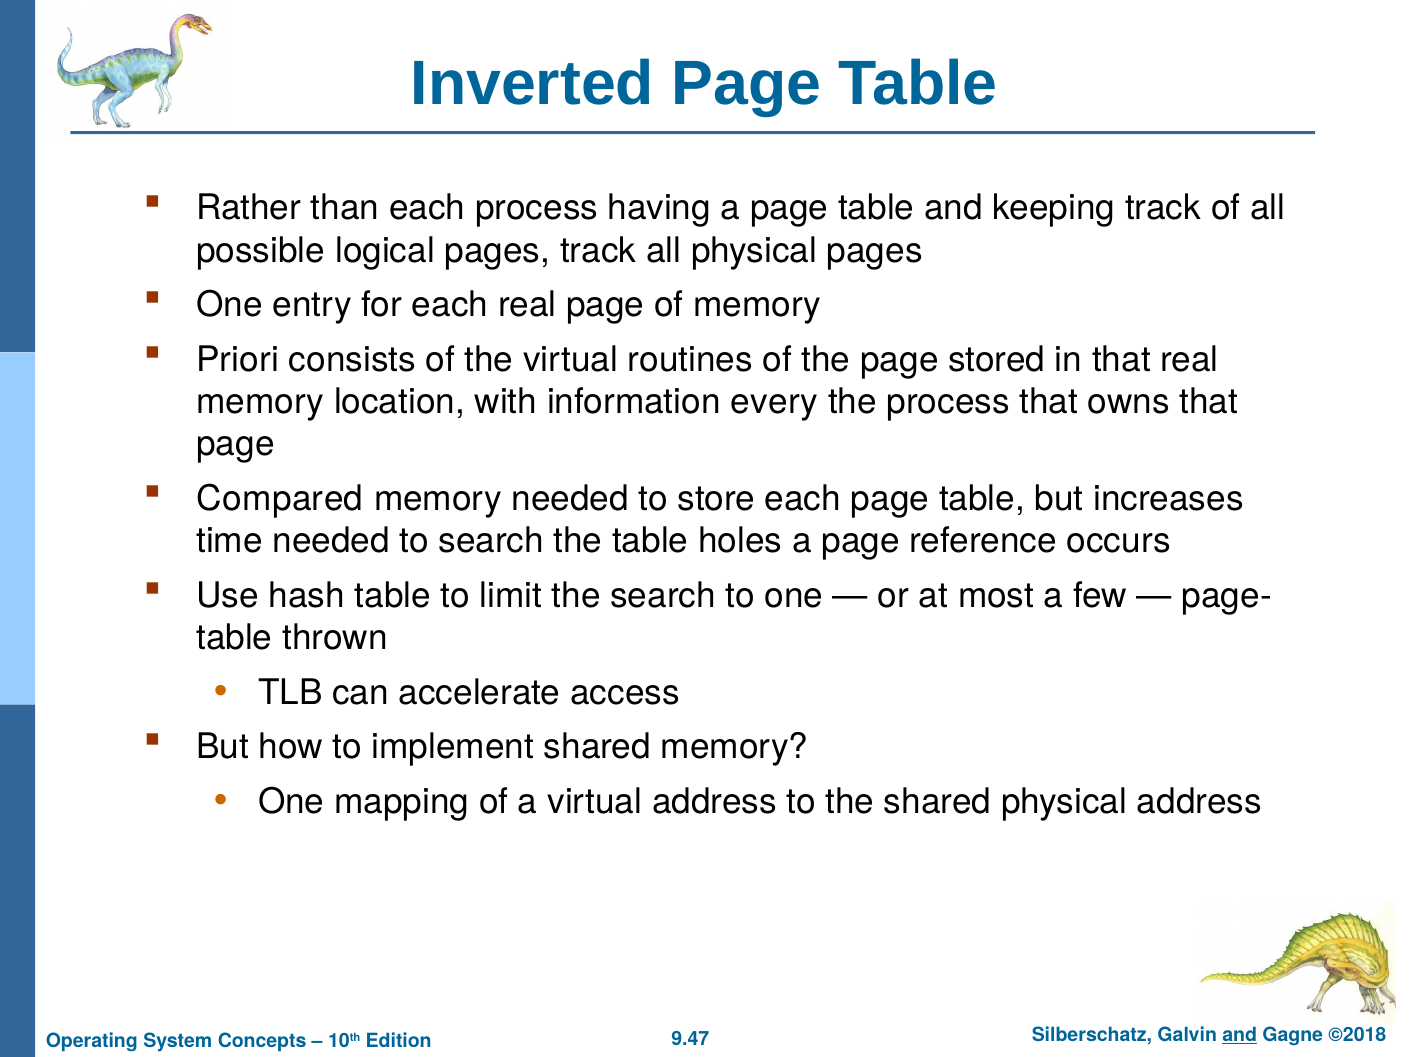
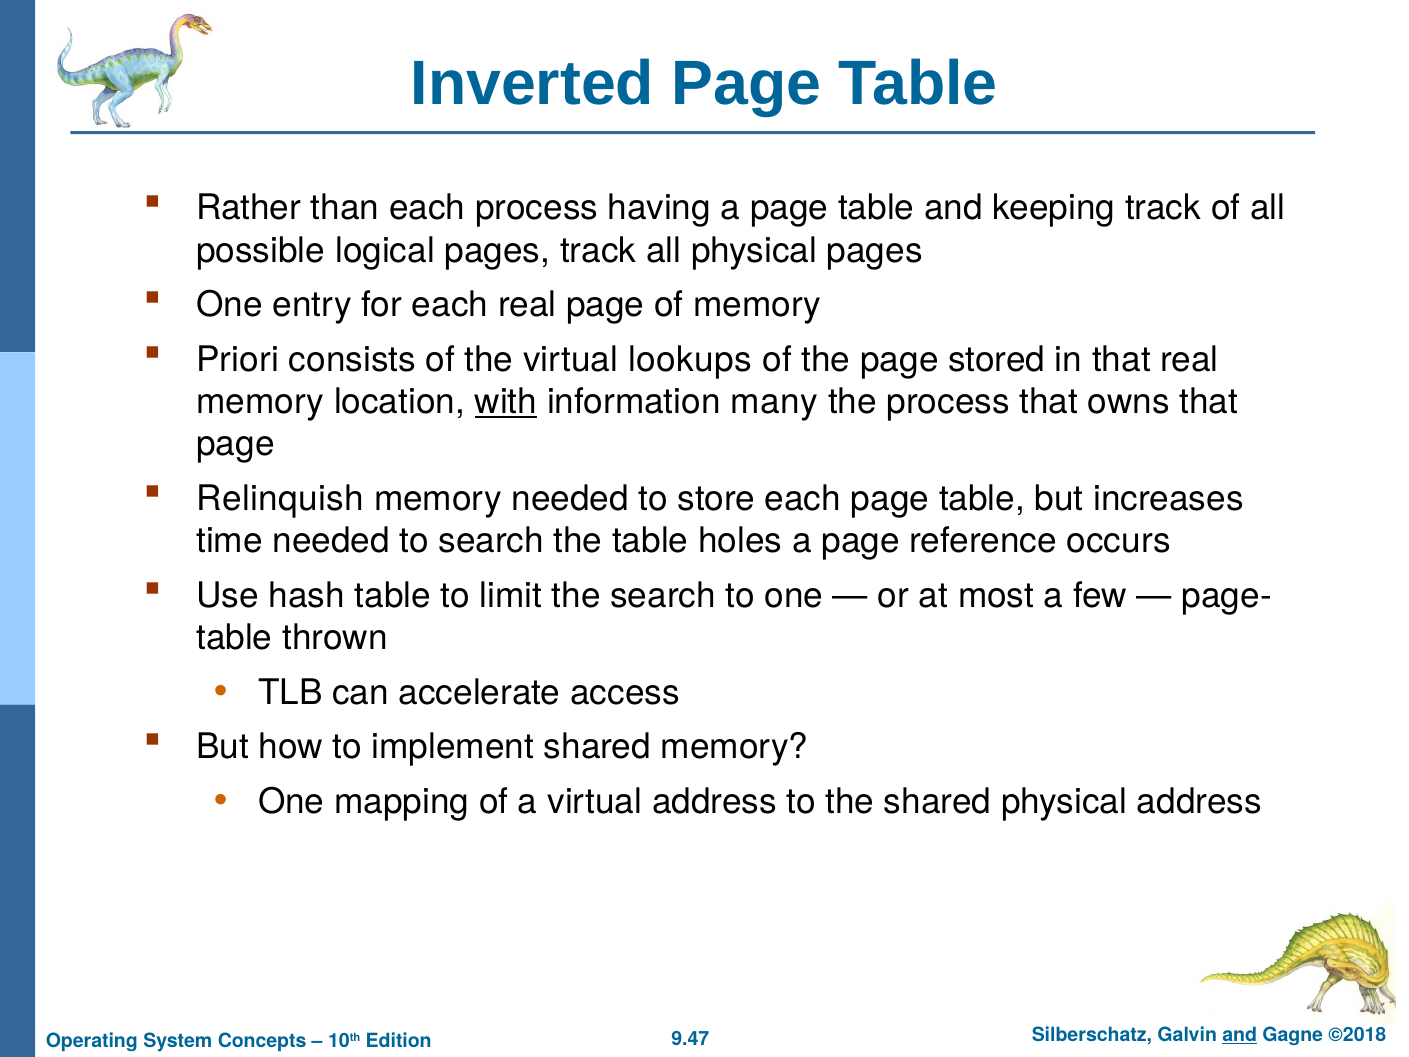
routines: routines -> lookups (690, 360)
with underline: none -> present (506, 402)
every: every -> many (774, 402)
Compared: Compared -> Relinquish (280, 499)
